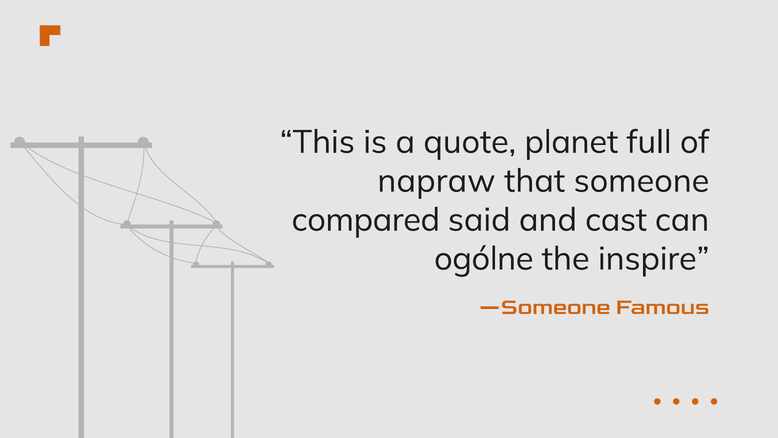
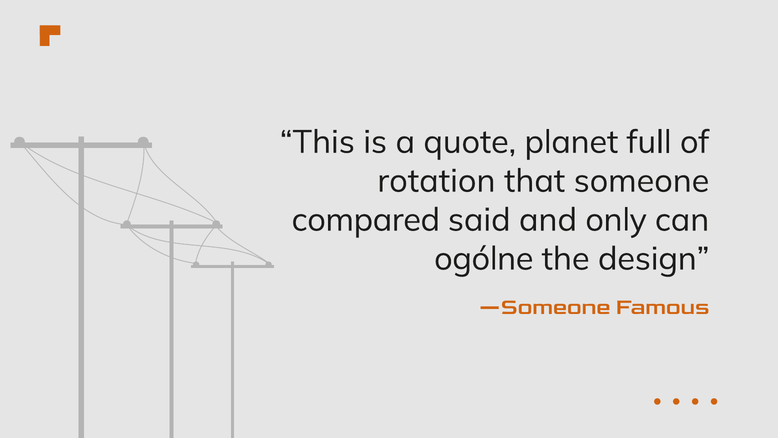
napraw: napraw -> rotation (436, 181)
cast: cast -> only (616, 220)
inspire: inspire -> design (654, 259)
